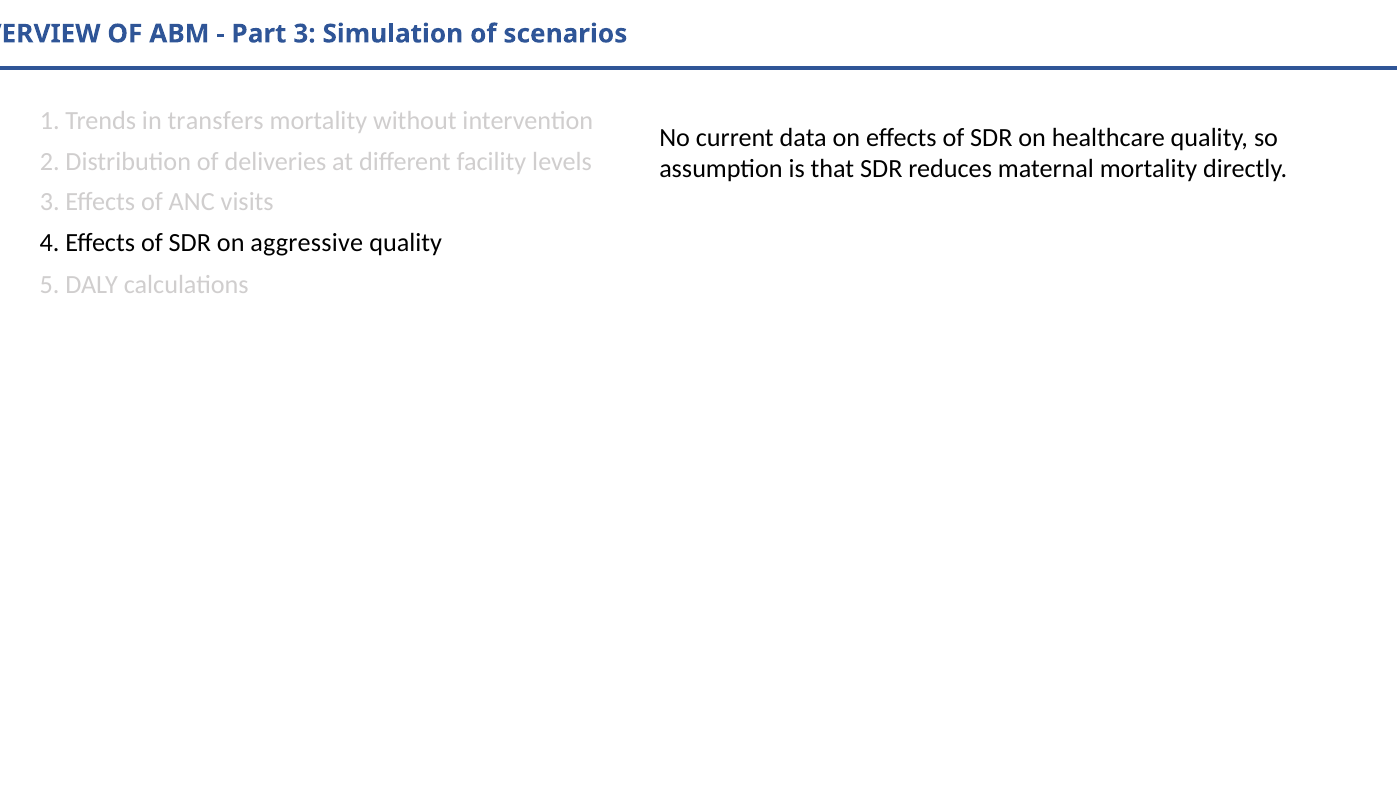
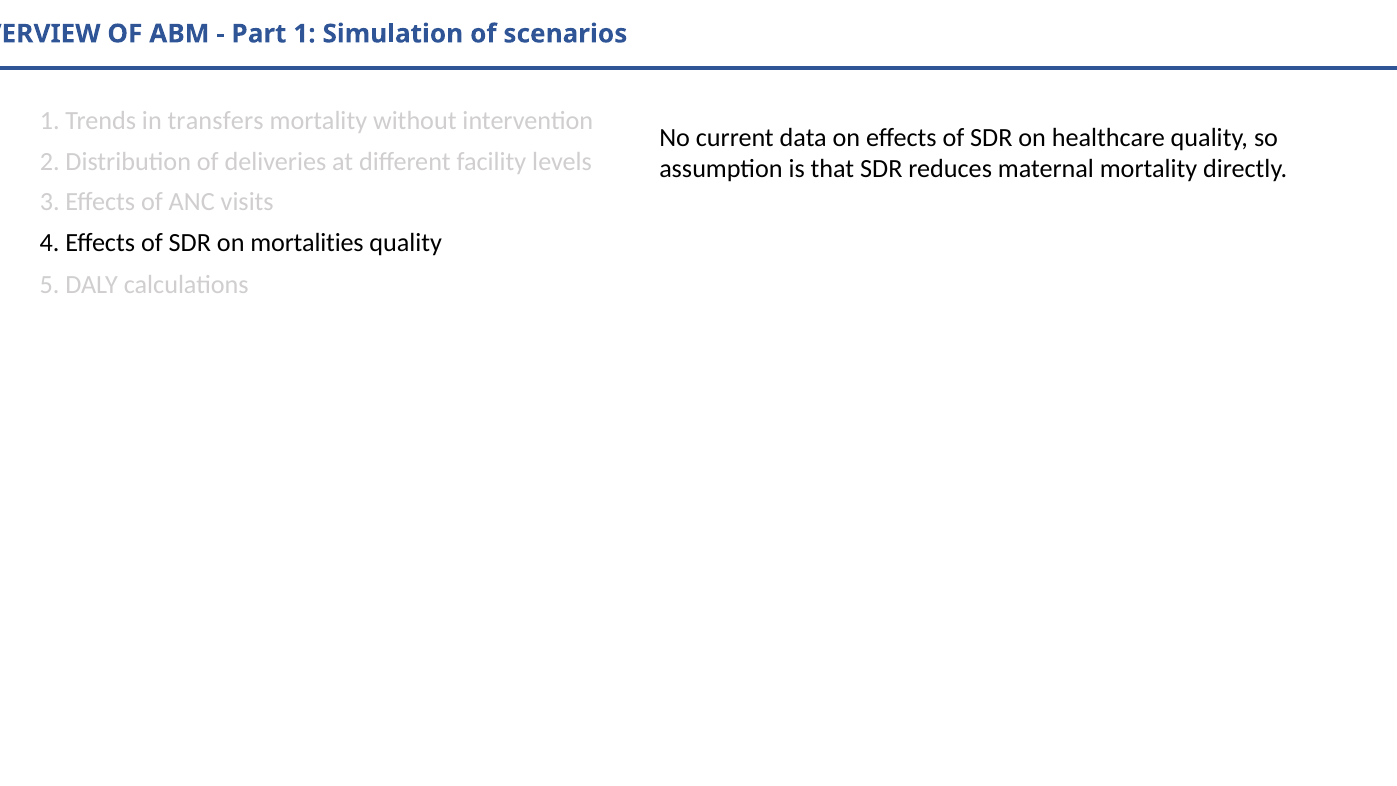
Part 3: 3 -> 1 (305, 34)
aggressive: aggressive -> mortalities (307, 243)
